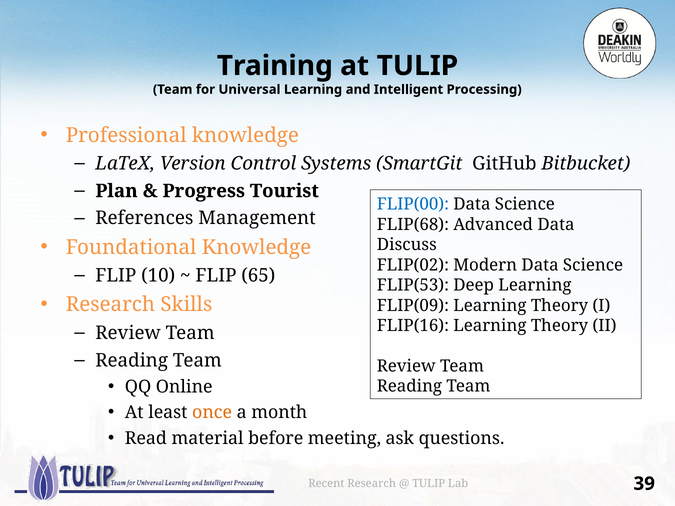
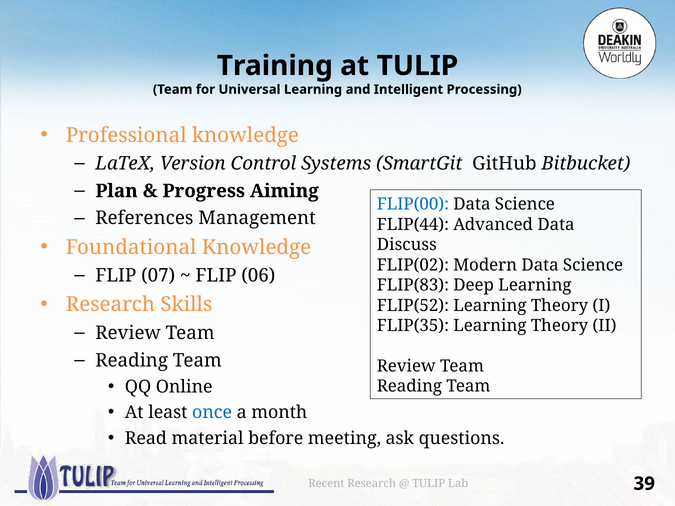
Tourist: Tourist -> Aiming (284, 191)
FLIP(68: FLIP(68 -> FLIP(44 (413, 225)
10: 10 -> 07 (158, 276)
65: 65 -> 06 (258, 276)
FLIP(53: FLIP(53 -> FLIP(83 (413, 285)
FLIP(09: FLIP(09 -> FLIP(52 (413, 306)
FLIP(16: FLIP(16 -> FLIP(35 (413, 326)
once colour: orange -> blue (212, 413)
